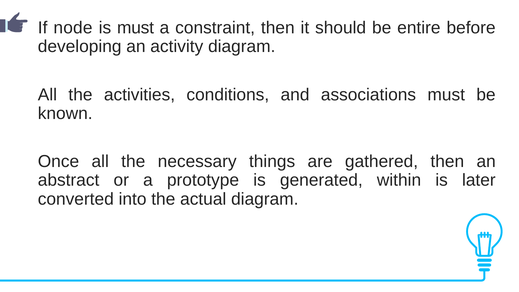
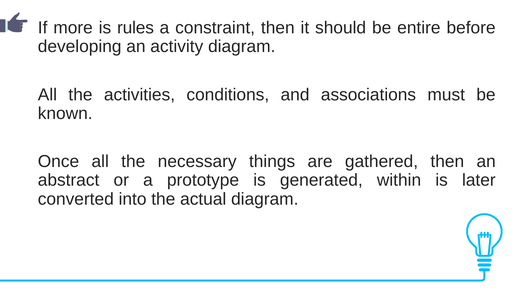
node: node -> more (73, 28)
is must: must -> rules (136, 28)
